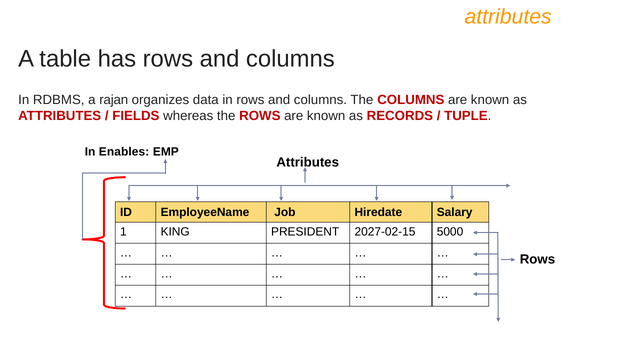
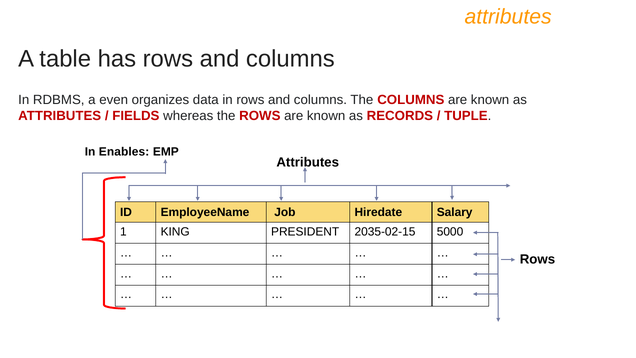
rajan: rajan -> even (114, 100)
2027-02-15: 2027-02-15 -> 2035-02-15 (385, 232)
